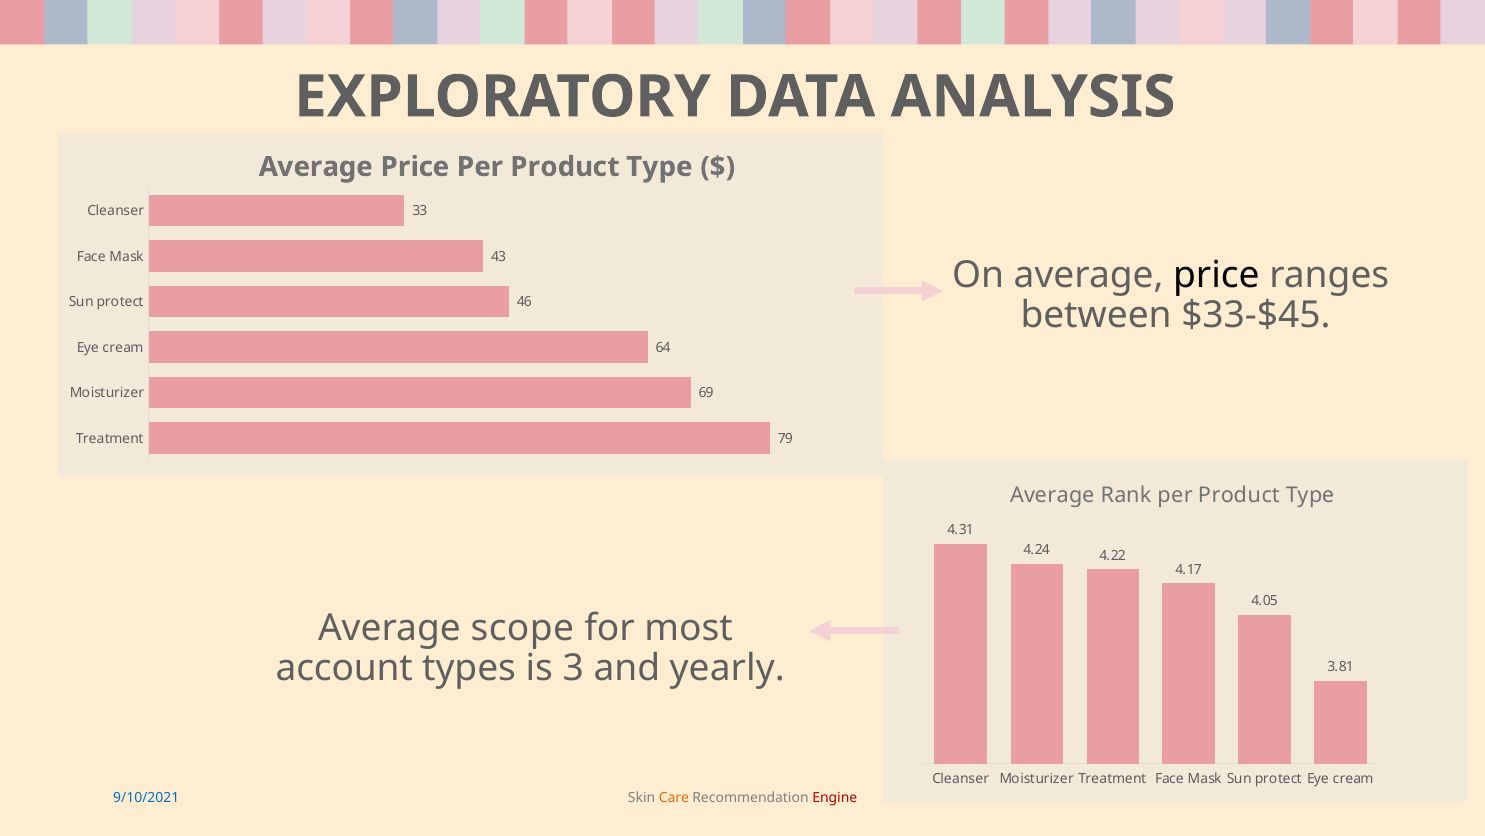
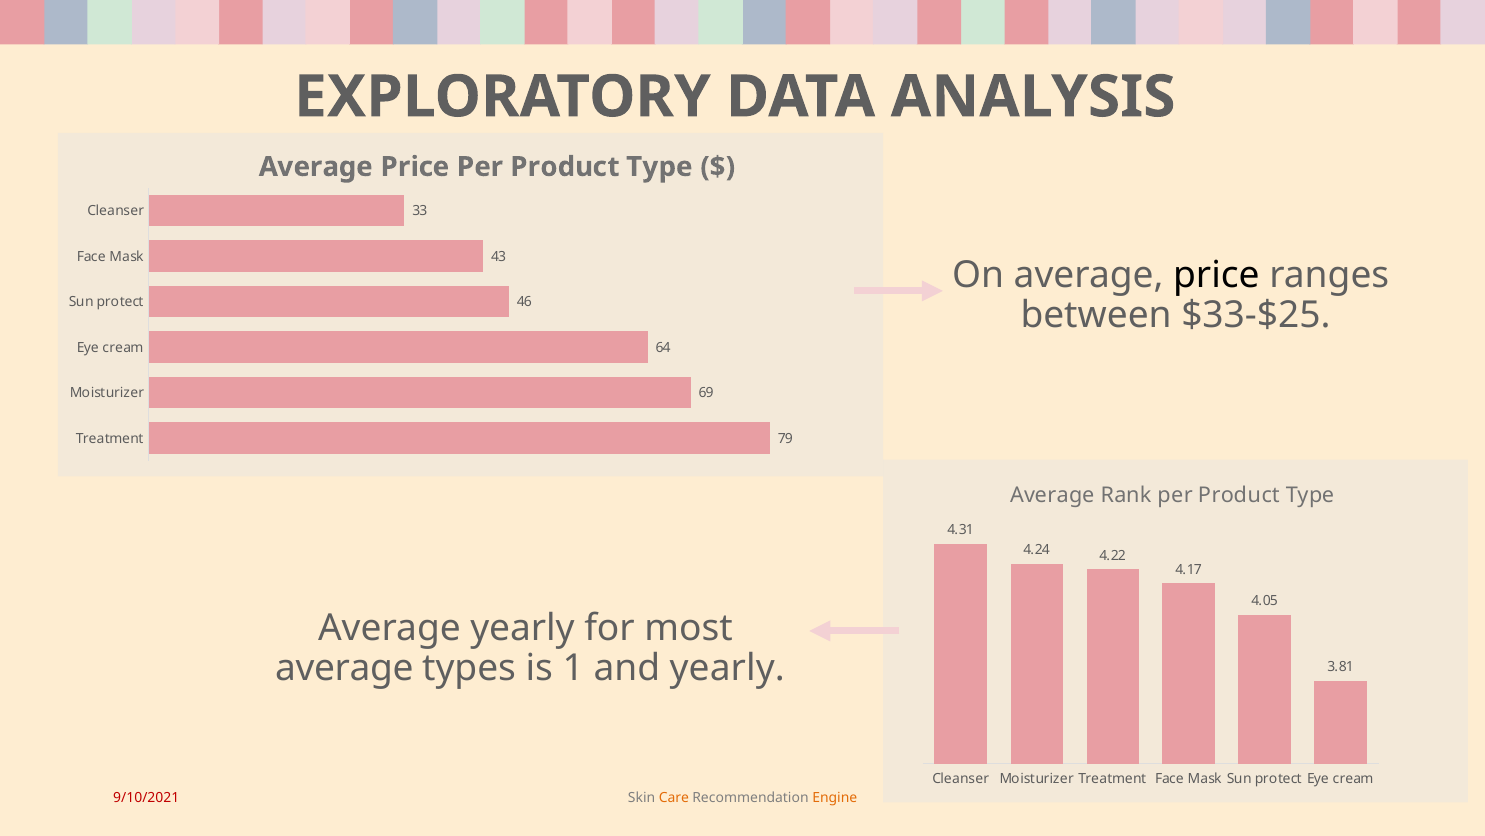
$33-$45: $33-$45 -> $33-$25 (1256, 315)
Average scope: scope -> yearly (523, 627)
account: account -> average (344, 668)
3: 3 -> 1 (573, 668)
9/10/2021 colour: blue -> red (146, 797)
Engine colour: red -> orange (835, 797)
